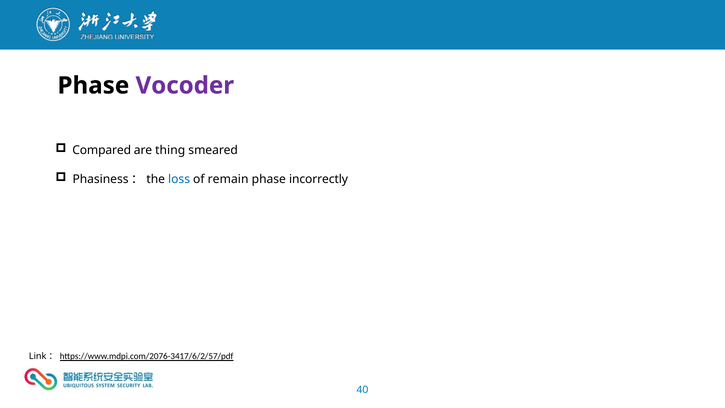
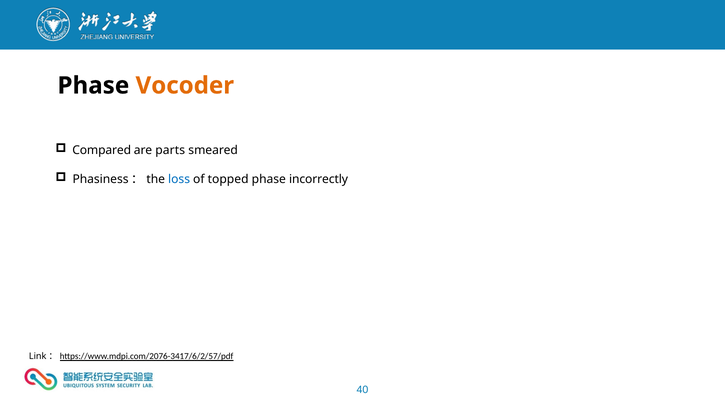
Vocoder colour: purple -> orange (185, 86)
thing: thing -> parts (170, 150)
remain: remain -> topped (228, 179)
